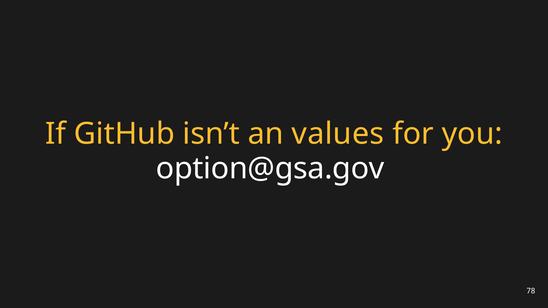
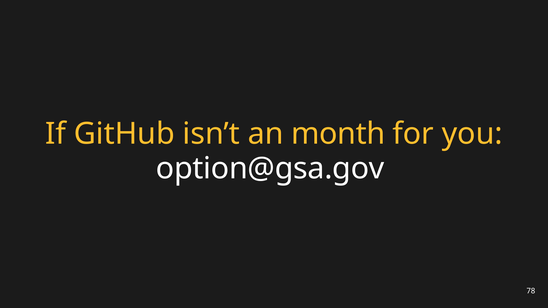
values: values -> month (338, 134)
